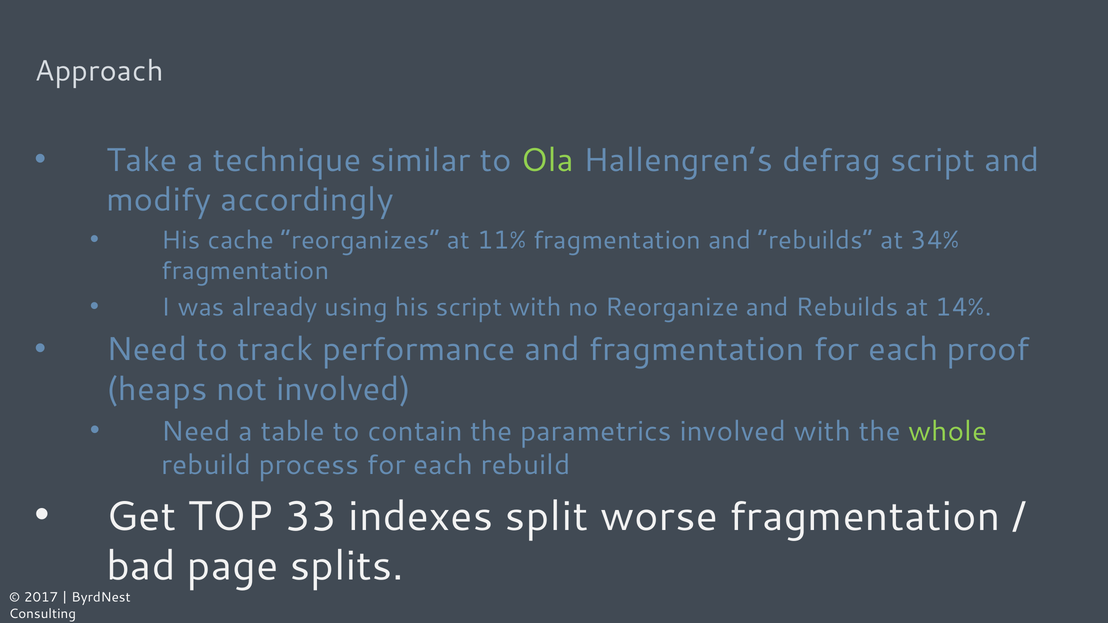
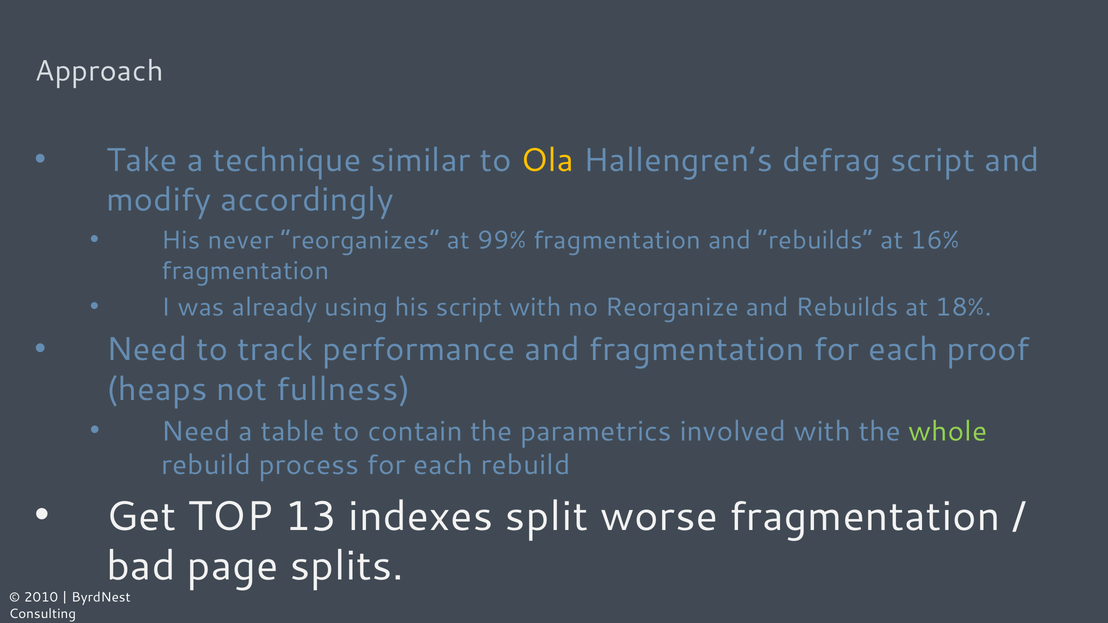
Ola colour: light green -> yellow (547, 161)
cache: cache -> never (241, 240)
11%: 11% -> 99% (502, 240)
34%: 34% -> 16% (935, 240)
14%: 14% -> 18% (964, 307)
not involved: involved -> fullness (344, 389)
33: 33 -> 13 (311, 517)
2017: 2017 -> 2010 (41, 598)
